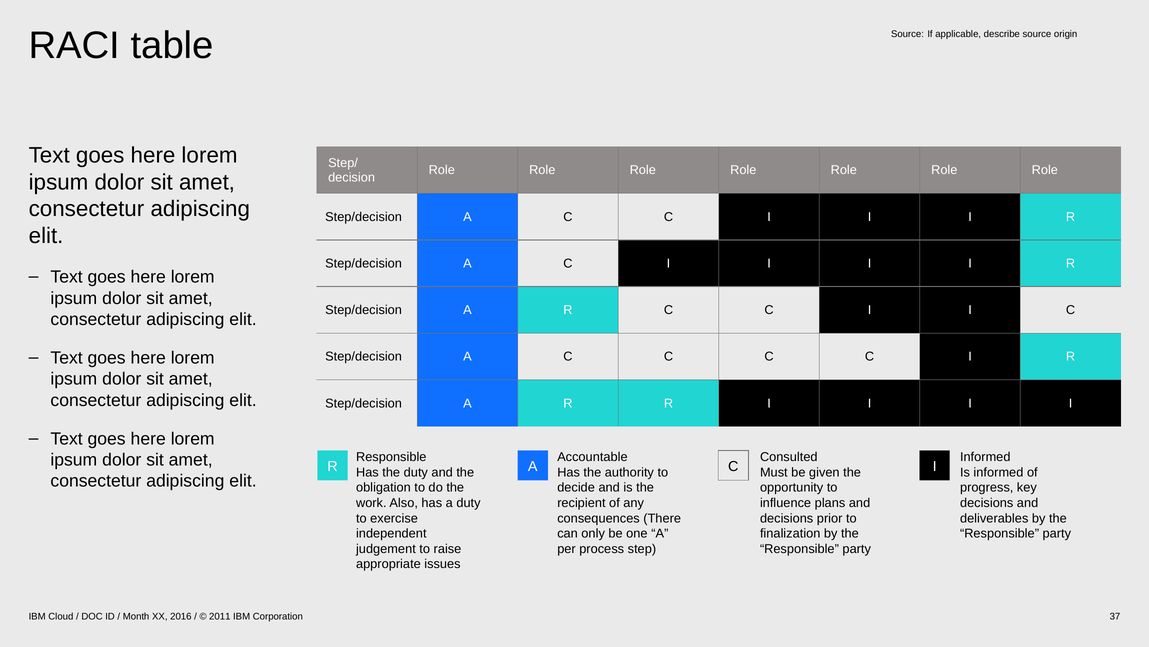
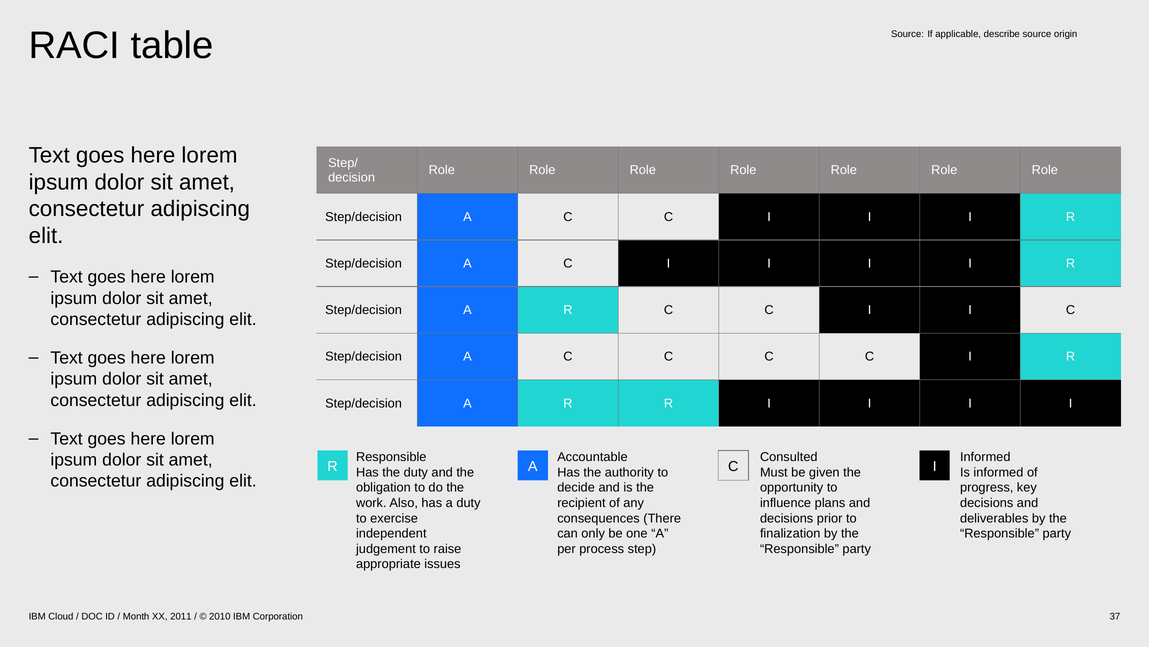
2016: 2016 -> 2011 (181, 616)
2011: 2011 -> 2010 (220, 616)
